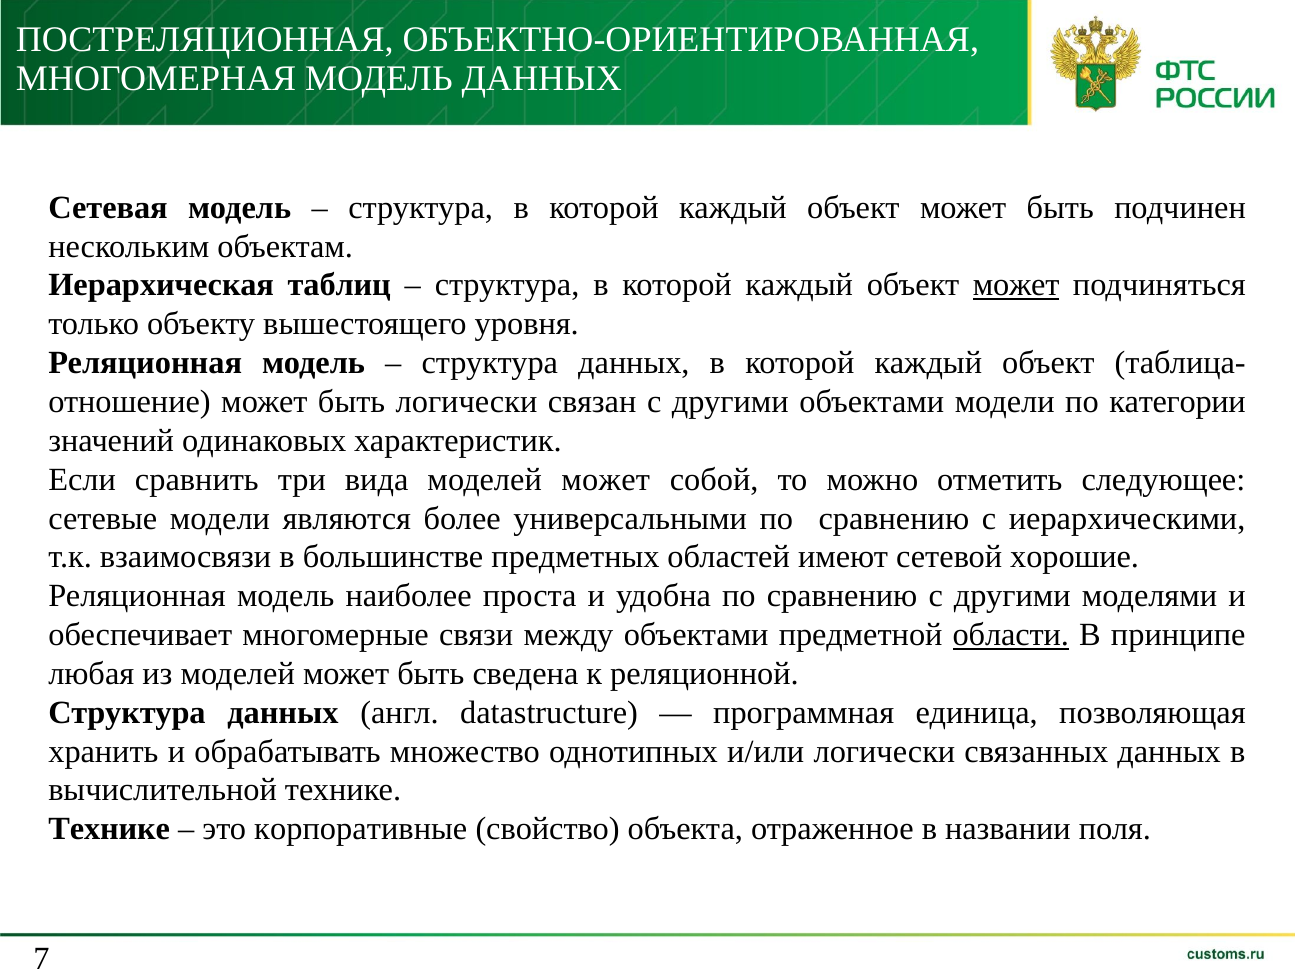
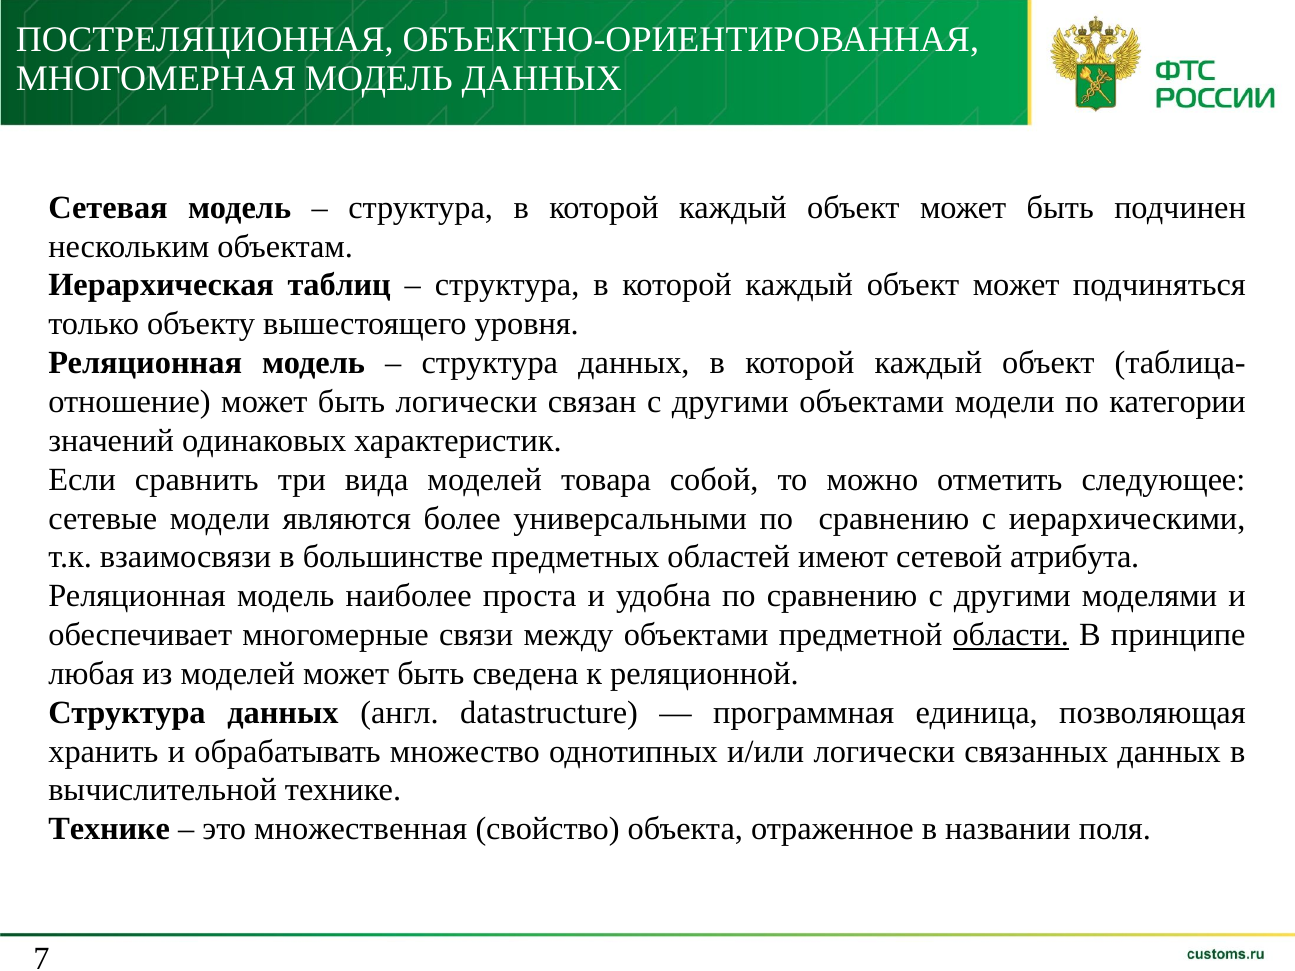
может underline: present -> none (1016, 285)
вида моделей может: может -> товара (606, 480)
хорошие: хорошие -> атрибута (1075, 557)
корпоративные: корпоративные -> множественная (361, 829)
